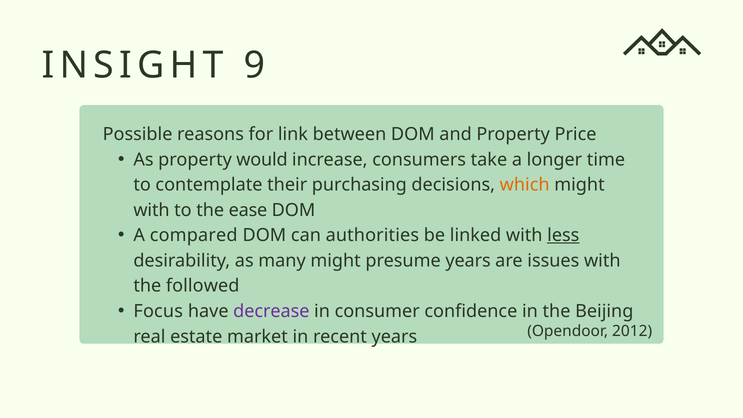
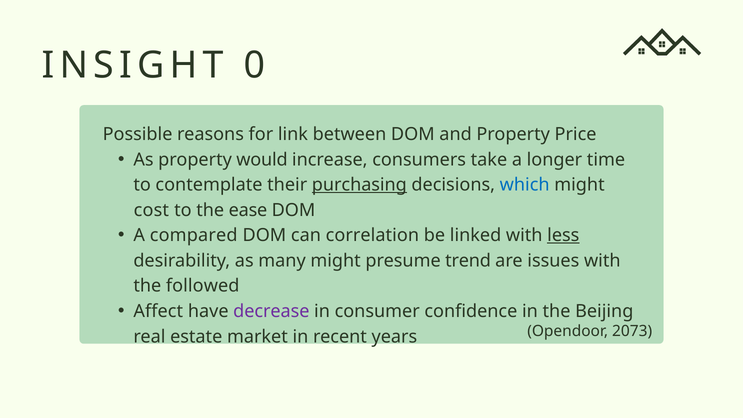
9: 9 -> 0 (254, 65)
purchasing underline: none -> present (359, 185)
which colour: orange -> blue (525, 185)
with: with -> cost (151, 210)
authorities: authorities -> correlation (372, 235)
presume years: years -> trend (468, 261)
Focus: Focus -> Affect (158, 311)
2012: 2012 -> 2073 (632, 331)
